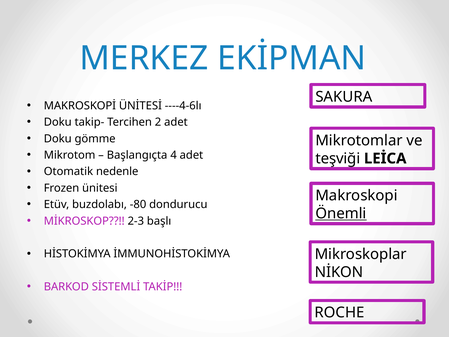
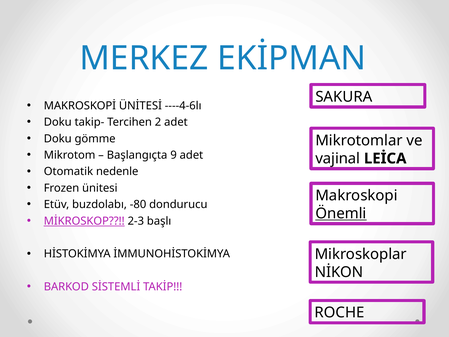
4: 4 -> 9 (174, 155)
teşviği: teşviği -> vajinal (338, 158)
MİKROSKOP underline: none -> present (84, 221)
